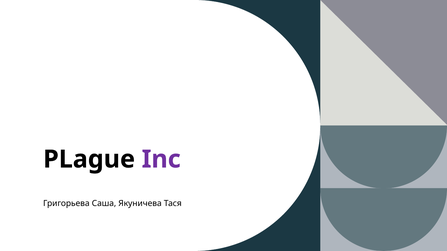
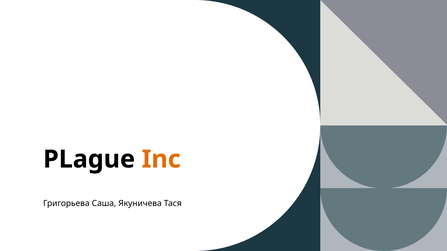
Inc colour: purple -> orange (161, 160)
